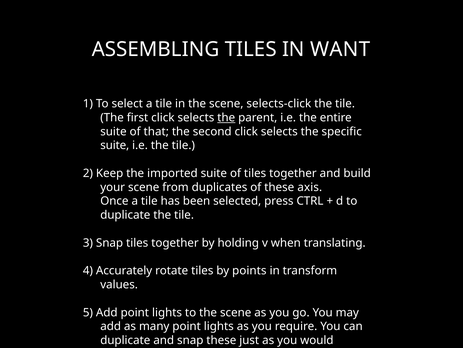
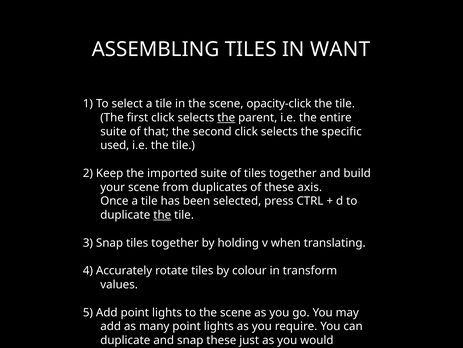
selects-click: selects-click -> opacity-click (279, 103)
suite: suite -> used (115, 145)
the underline: none -> present (162, 215)
points: points -> colour (249, 270)
